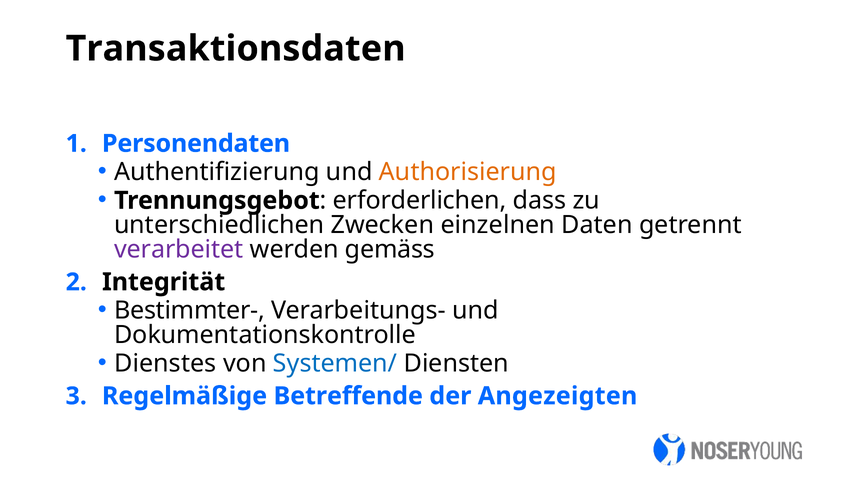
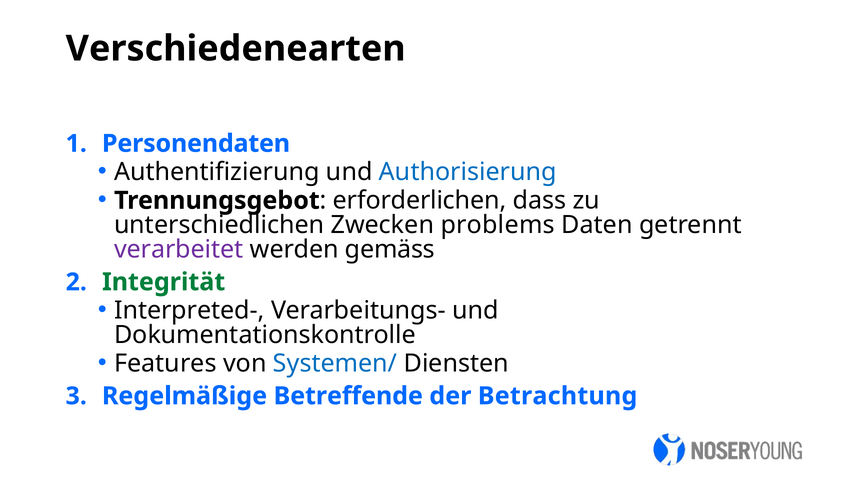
Transaktionsdaten: Transaktionsdaten -> Verschiedenearten (236, 49)
Authorisierung colour: orange -> blue (468, 172)
einzelnen: einzelnen -> problems (498, 225)
Integrität colour: black -> green (164, 282)
Bestimmter-: Bestimmter- -> Interpreted- (189, 310)
Dienstes: Dienstes -> Features (165, 363)
Angezeigten: Angezeigten -> Betrachtung (558, 395)
